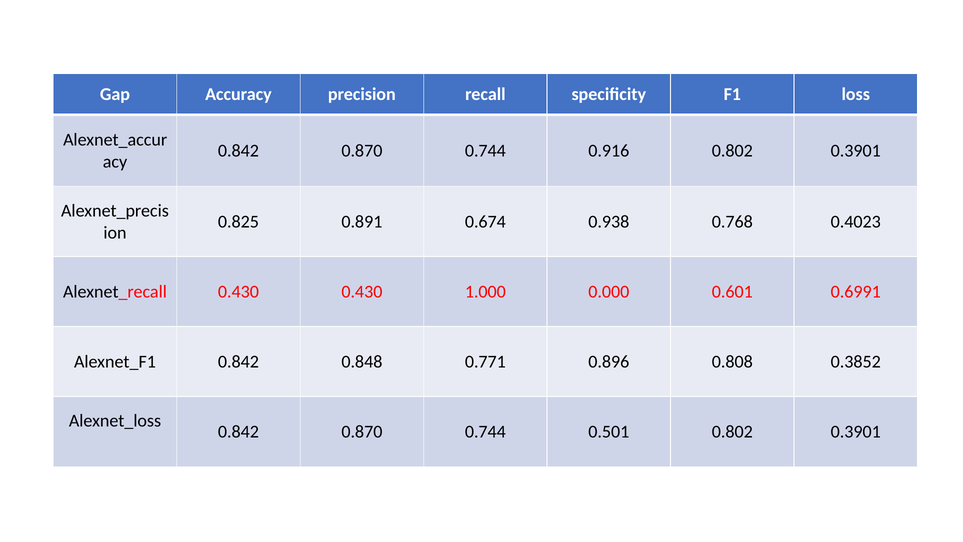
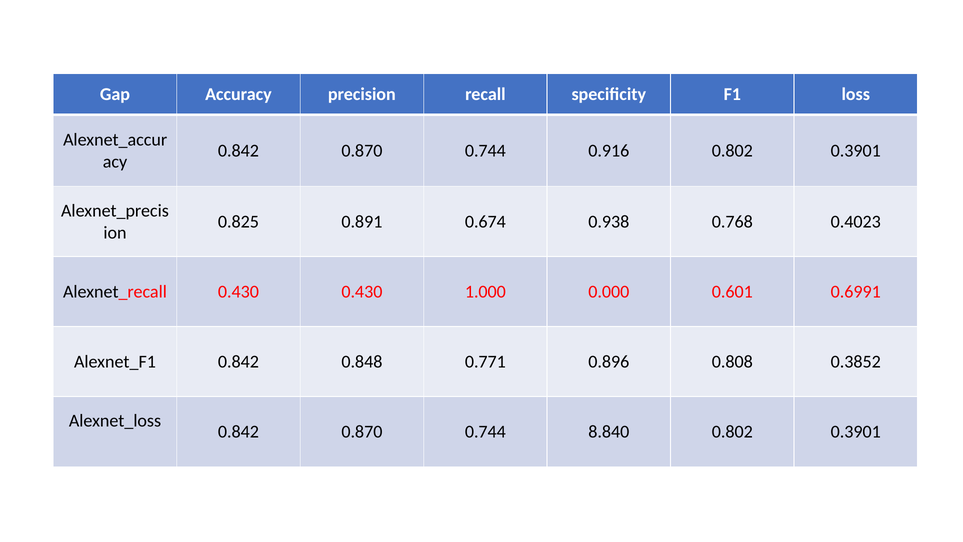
0.501: 0.501 -> 8.840 (609, 432)
